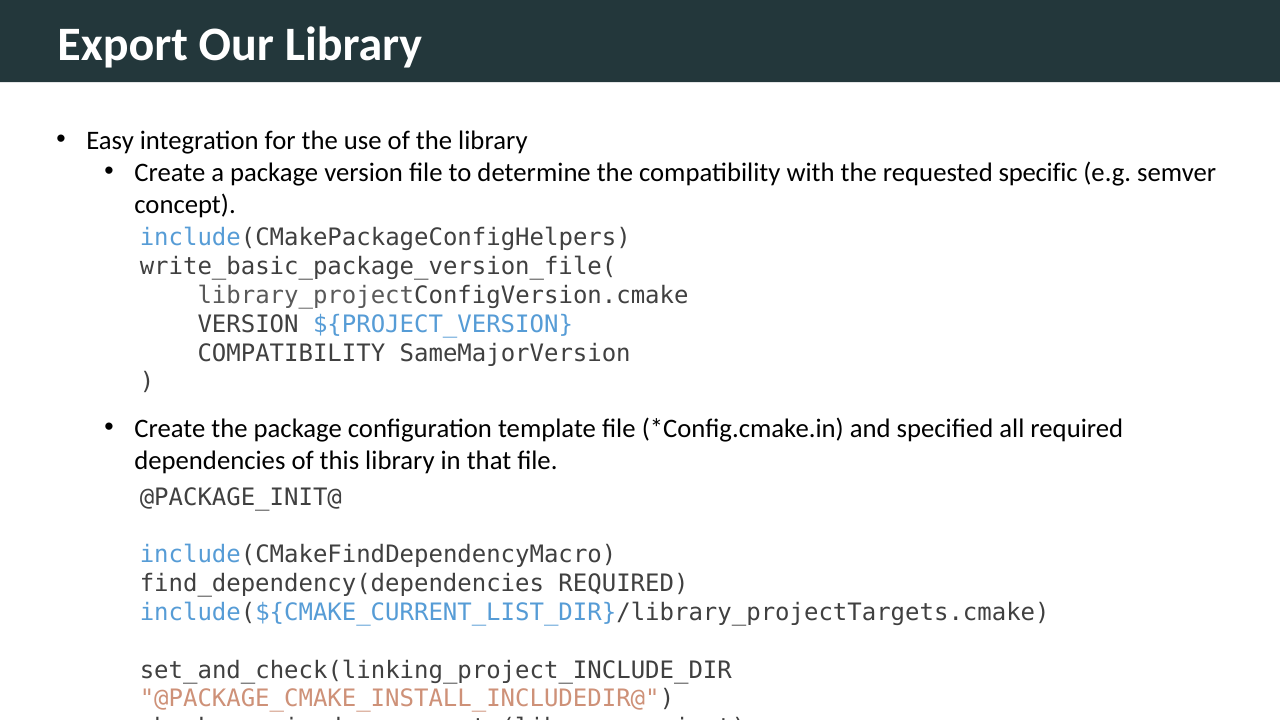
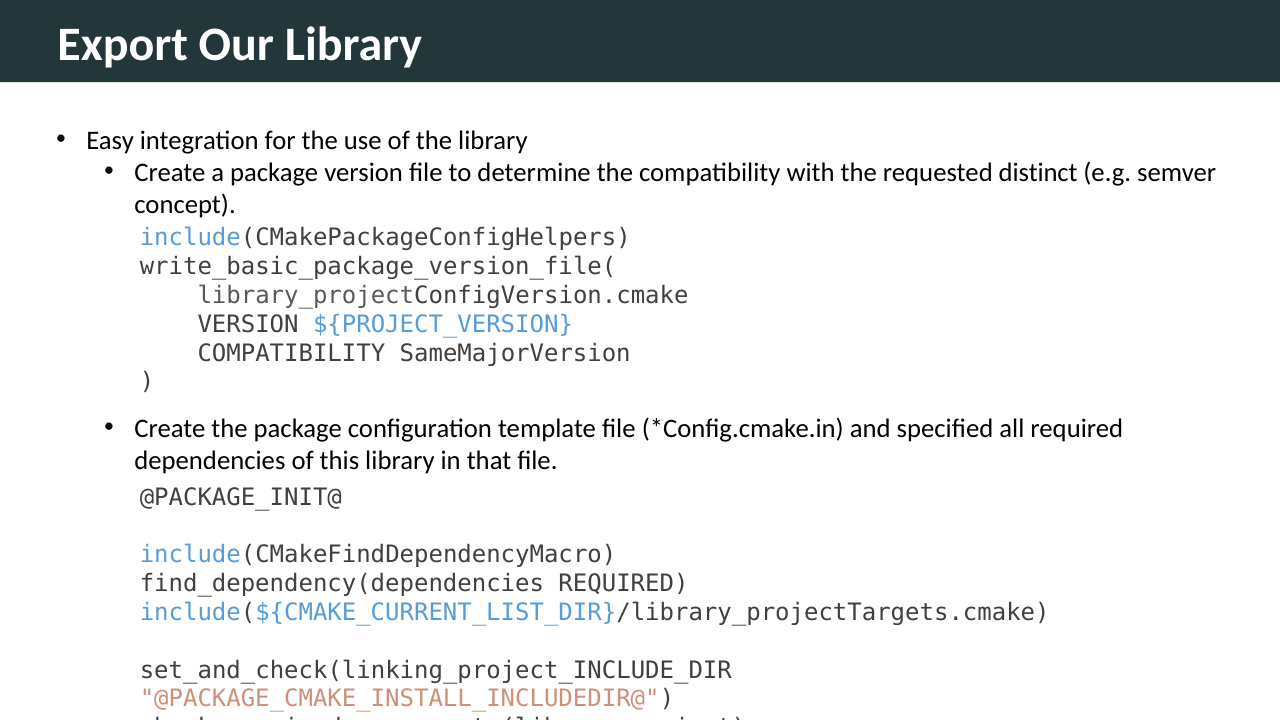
specific: specific -> distinct (1038, 172)
